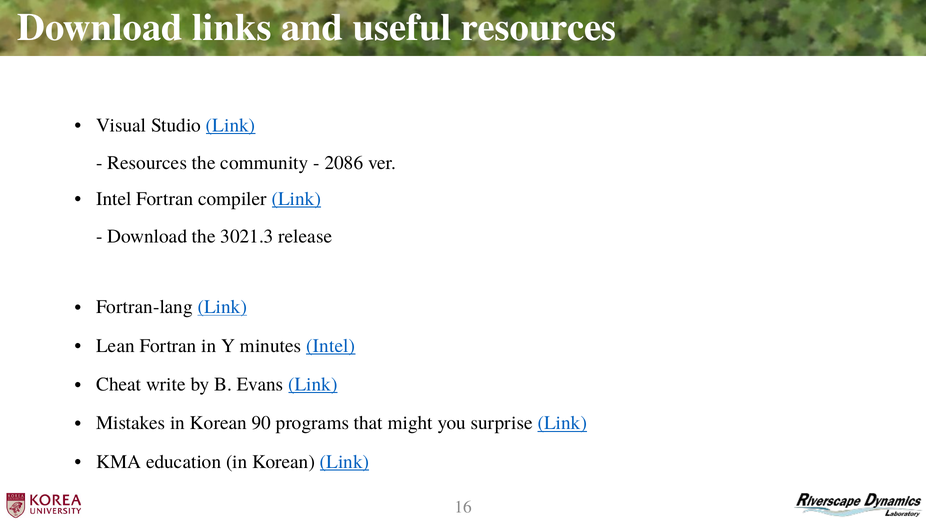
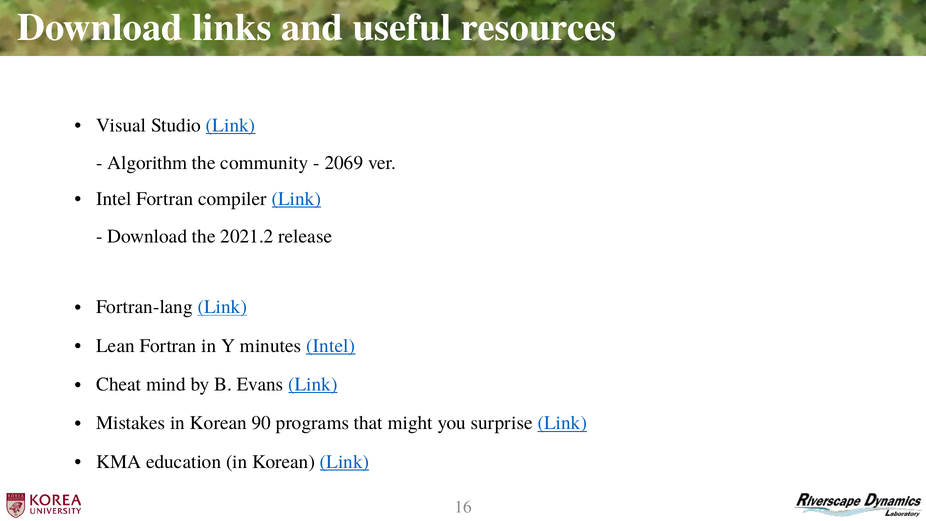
Resources: Resources -> Algorithm (147, 163)
2086: 2086 -> 2069 (344, 163)
3021.3: 3021.3 -> 2021.2 (247, 236)
write: write -> mind (166, 384)
